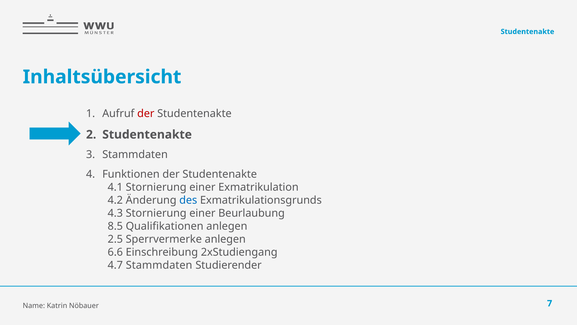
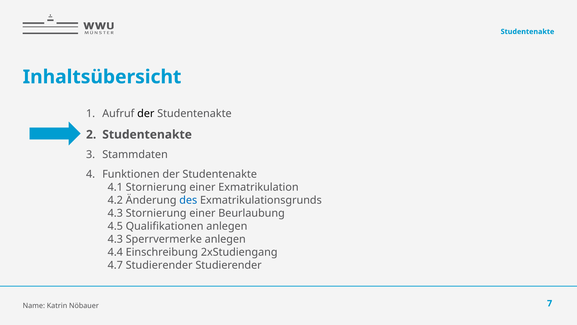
der colour: red -> black (146, 113)
8.5: 8.5 -> 4.5 (115, 226)
2.5: 2.5 -> 4.3 (115, 239)
6.6: 6.6 -> 4.4 (115, 252)
4.7 Stammdaten: Stammdaten -> Studierender (159, 265)
